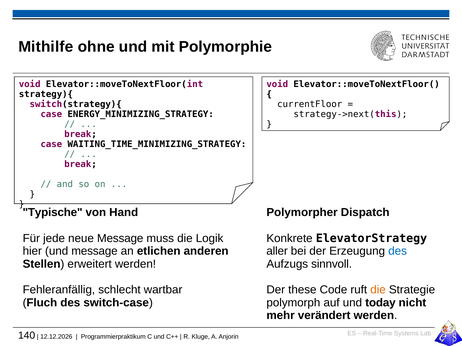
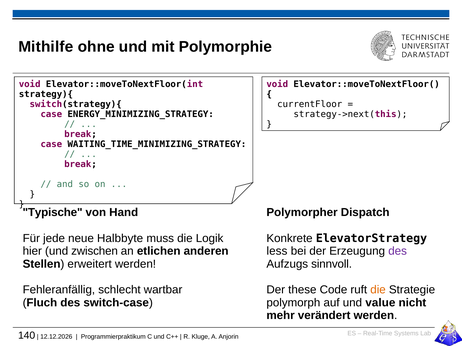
neue Message: Message -> Halbbyte (120, 239)
und message: message -> zwischen (95, 251)
aller: aller -> less (277, 251)
des colour: blue -> purple (398, 251)
today: today -> value (380, 303)
